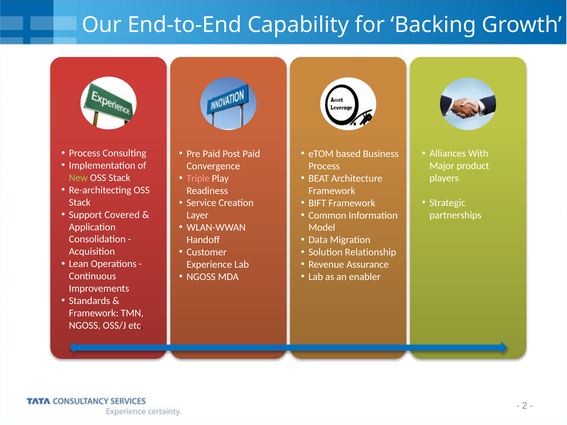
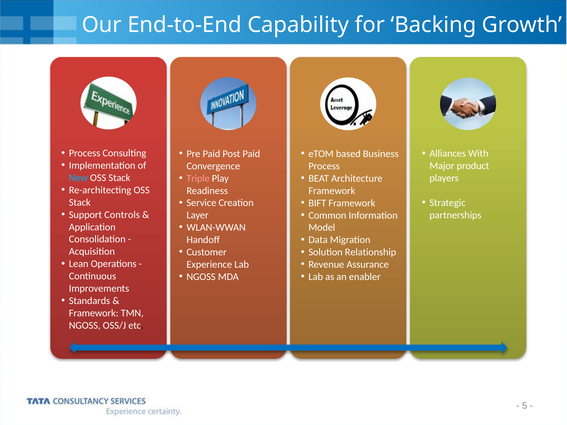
New colour: light green -> light blue (78, 178)
Covered: Covered -> Controls (122, 215)
2: 2 -> 5 (525, 406)
